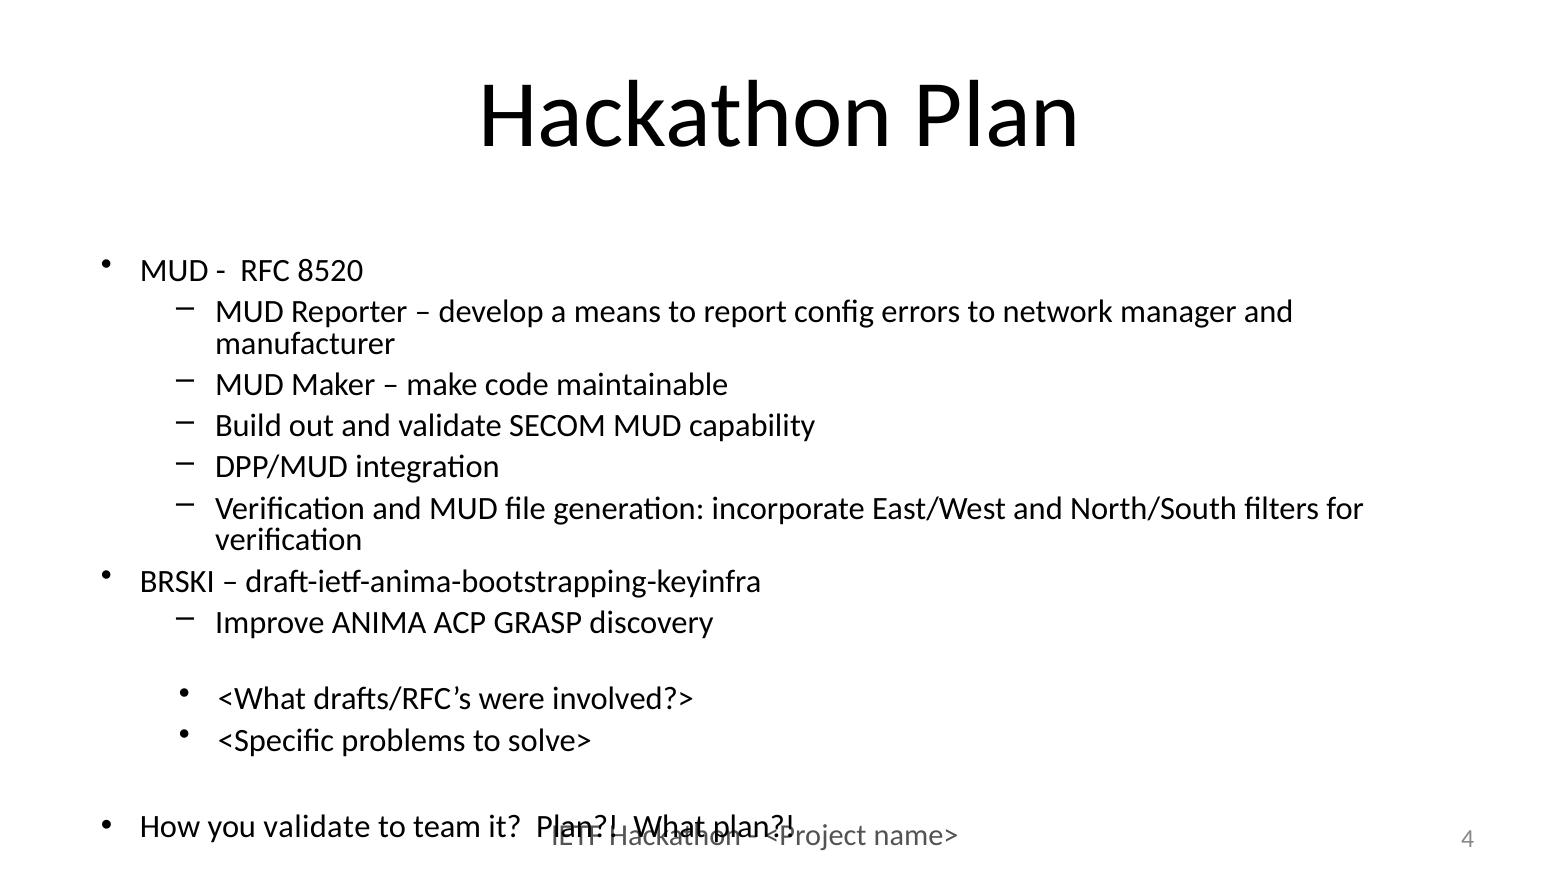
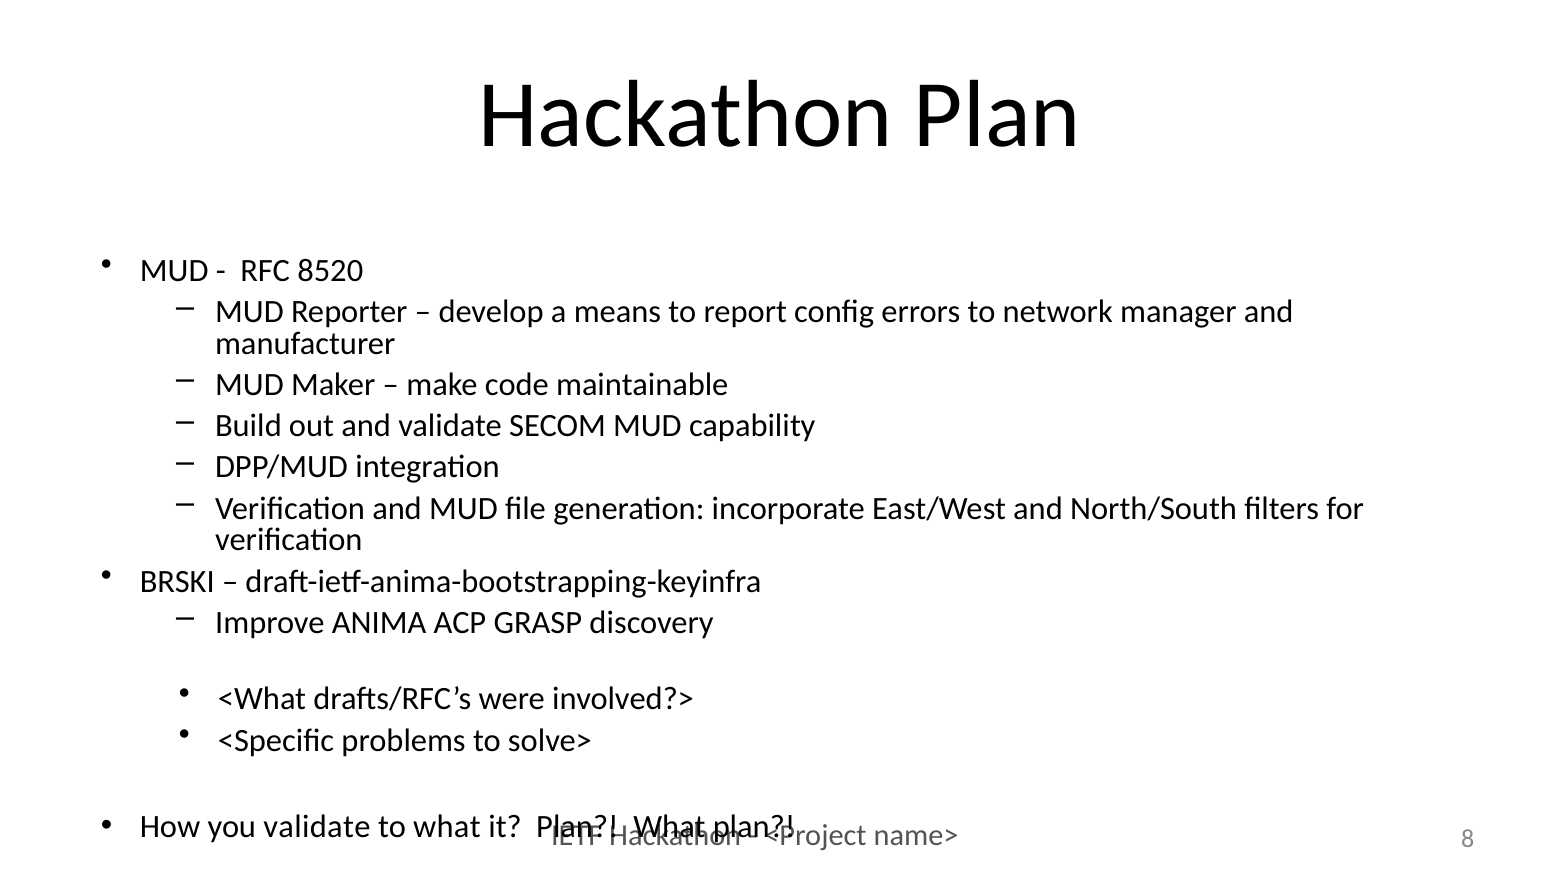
to team: team -> what (447, 826)
4: 4 -> 8 (1468, 838)
